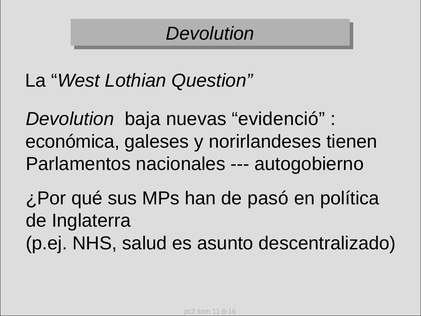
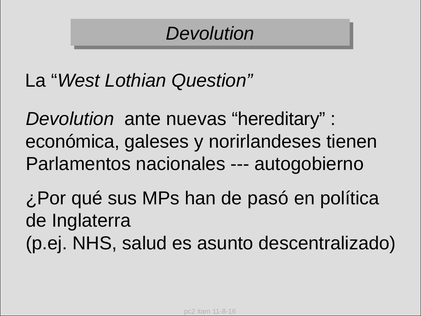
baja: baja -> ante (143, 119)
evidenció: evidenció -> hereditary (279, 119)
